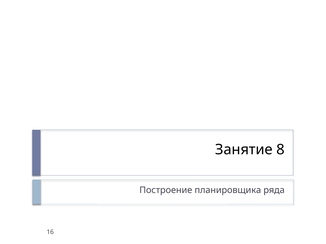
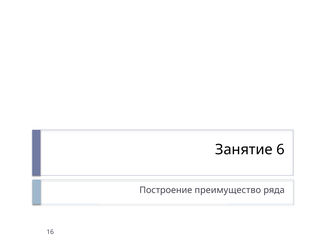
8: 8 -> 6 (281, 150)
планировщика: планировщика -> преимущество (228, 190)
